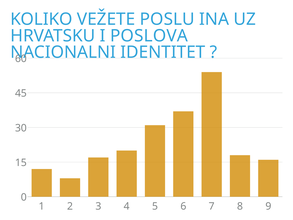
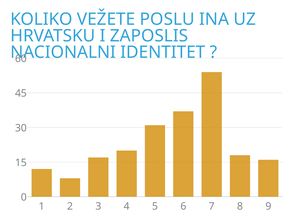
POSLOVA: POSLOVA -> ZAPOSLIS (149, 36)
